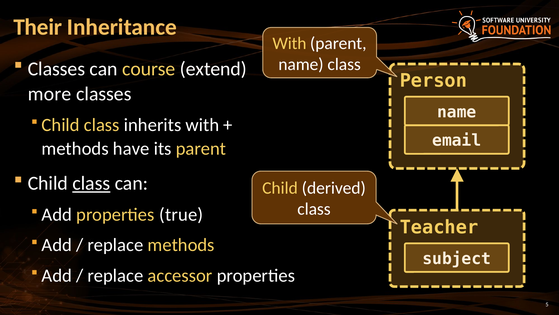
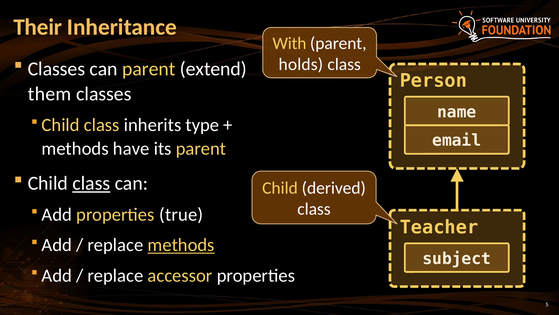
name: name -> holds (301, 64)
can course: course -> parent (149, 69)
more: more -> them (50, 94)
inherits with: with -> type (202, 125)
methods underline: none -> present (181, 245)
